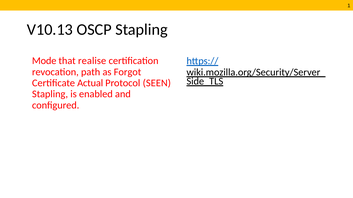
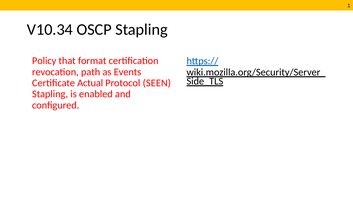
V10.13: V10.13 -> V10.34 (50, 30)
Mode: Mode -> Policy (44, 61)
realise: realise -> format (92, 61)
Forgot: Forgot -> Events (128, 72)
